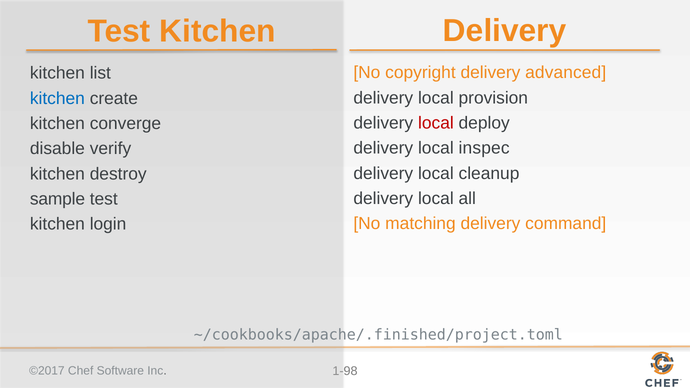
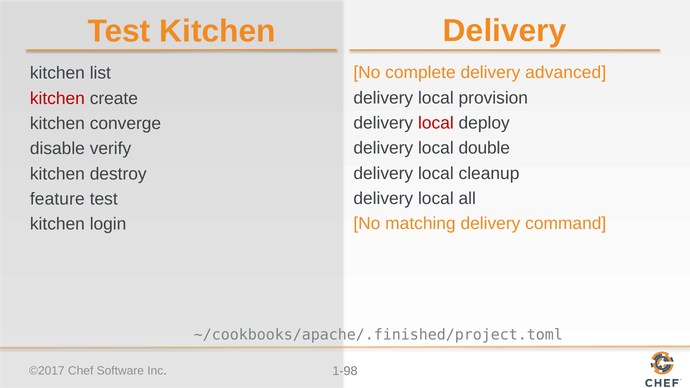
copyright: copyright -> complete (420, 73)
kitchen colour: blue -> red (57, 98)
inspec: inspec -> double (484, 148)
sample: sample -> feature (57, 199)
